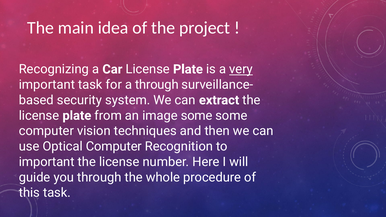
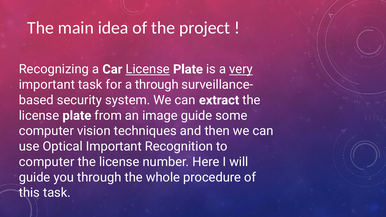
License underline: none -> present (148, 69)
image some: some -> guide (197, 116)
Optical Computer: Computer -> Important (114, 147)
important: important -> computer (47, 162)
